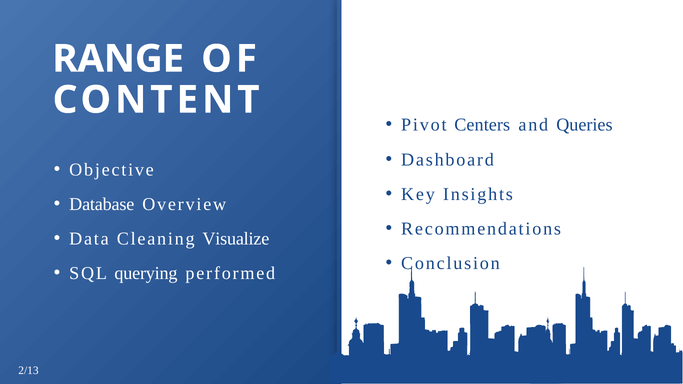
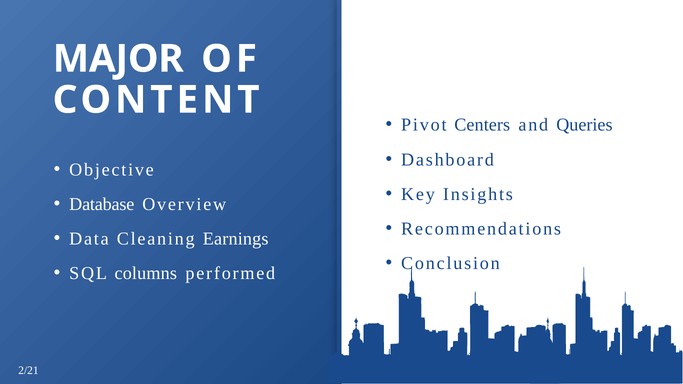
RANGE: RANGE -> MAJOR (118, 59)
Visualize: Visualize -> Earnings (236, 239)
querying: querying -> columns (146, 273)
2/13: 2/13 -> 2/21 (28, 371)
